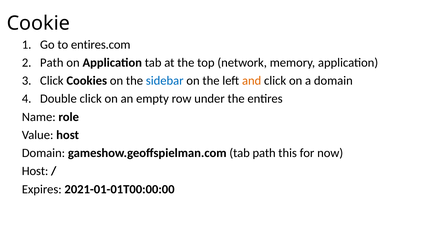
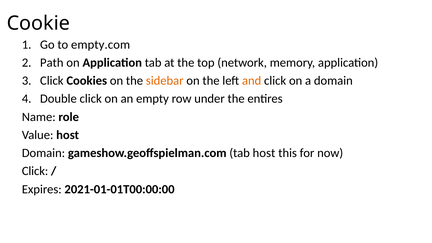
entires.com: entires.com -> empty.com (101, 45)
sidebar colour: blue -> orange (165, 81)
tab path: path -> host (264, 153)
Host: Host -> Click (35, 171)
